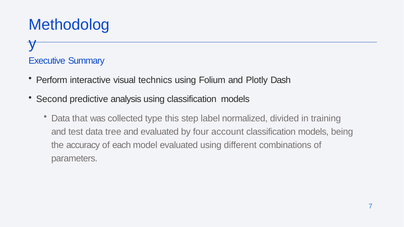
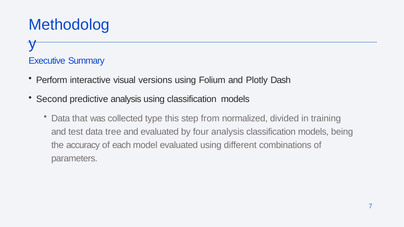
technics: technics -> versions (155, 80)
label: label -> from (210, 119)
four account: account -> analysis (228, 132)
